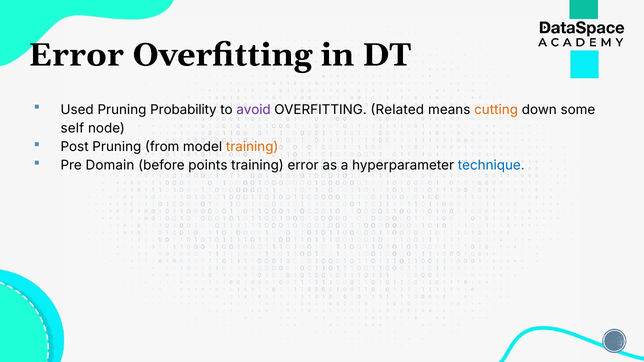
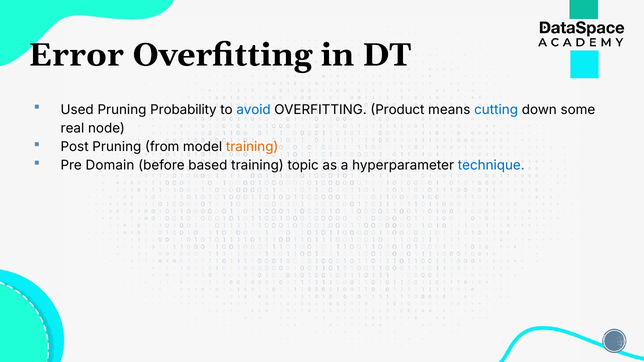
avoid colour: purple -> blue (254, 110)
Related: Related -> Product (397, 110)
cutting colour: orange -> blue (496, 110)
self: self -> real (72, 128)
points: points -> based (208, 165)
training error: error -> topic (303, 165)
